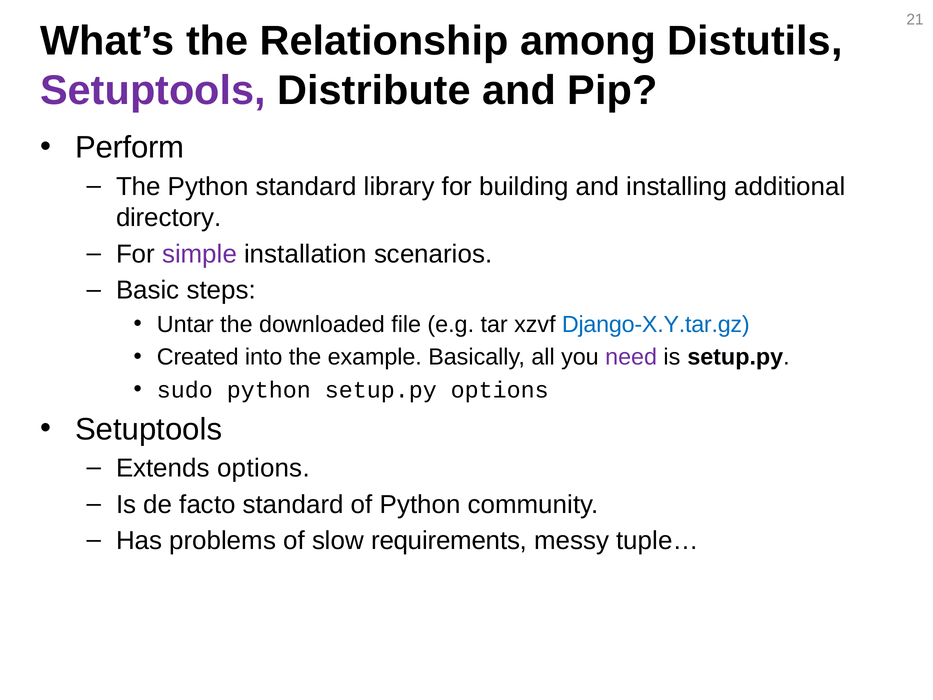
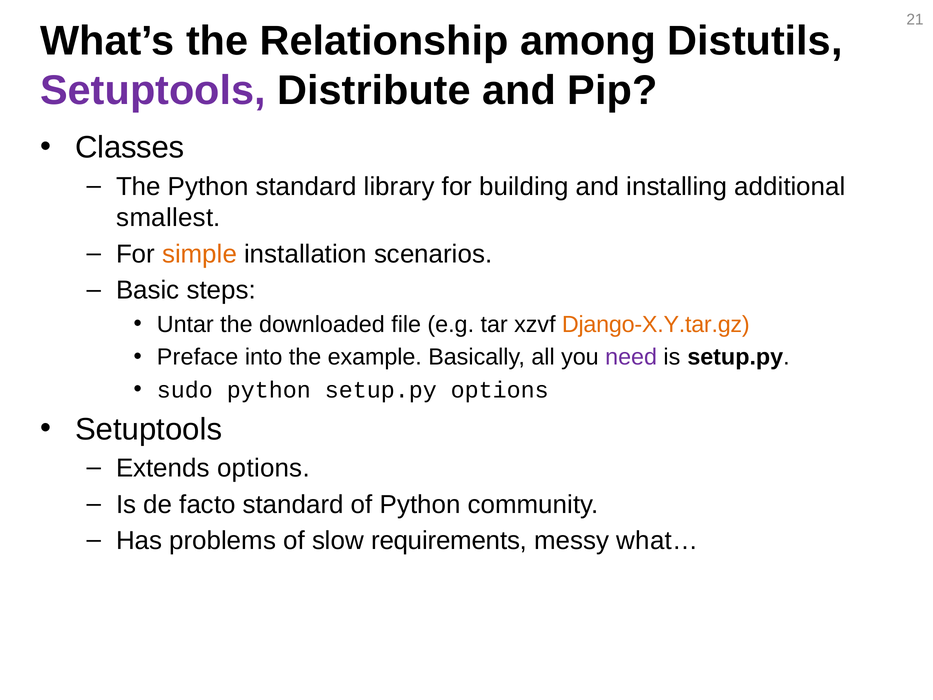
Perform: Perform -> Classes (130, 148)
directory: directory -> smallest (169, 218)
simple colour: purple -> orange (200, 254)
Django-X.Y.tar.gz colour: blue -> orange (656, 324)
Created: Created -> Preface (198, 357)
tuple…: tuple… -> what… (657, 541)
